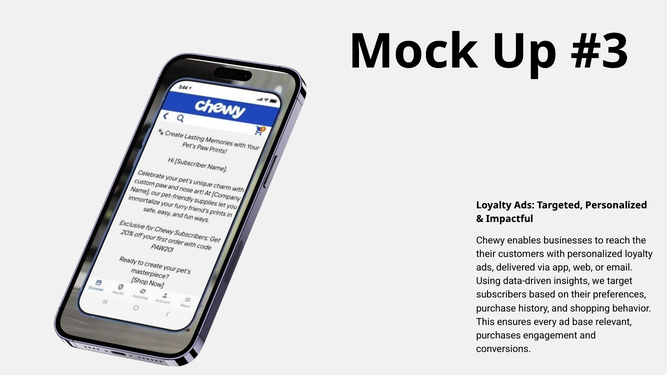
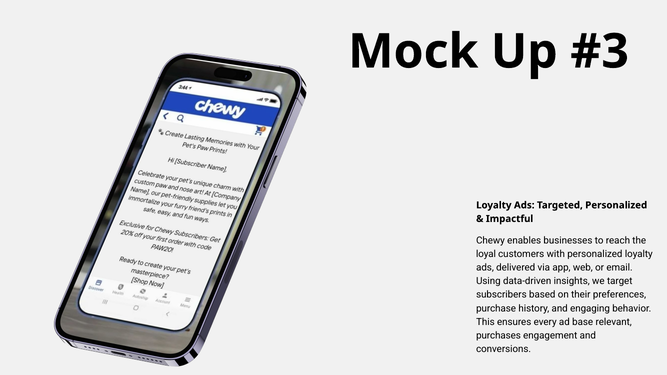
their: their -> loyal (486, 254)
shopping: shopping -> engaging (590, 309)
